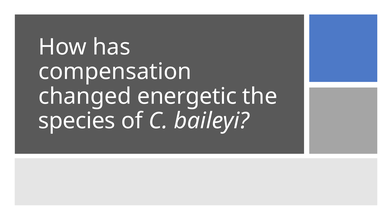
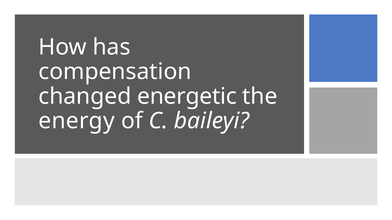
species: species -> energy (77, 121)
